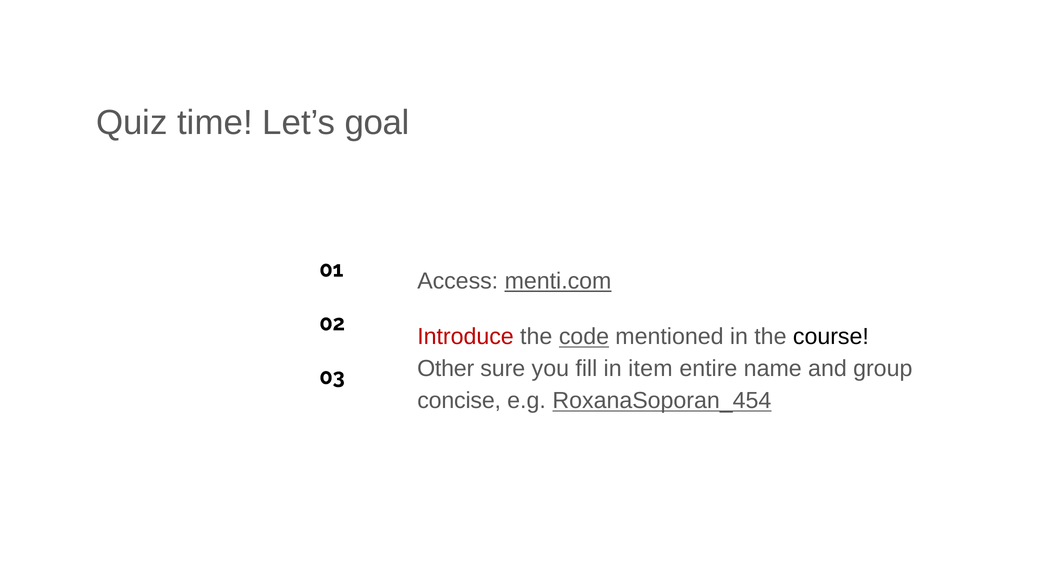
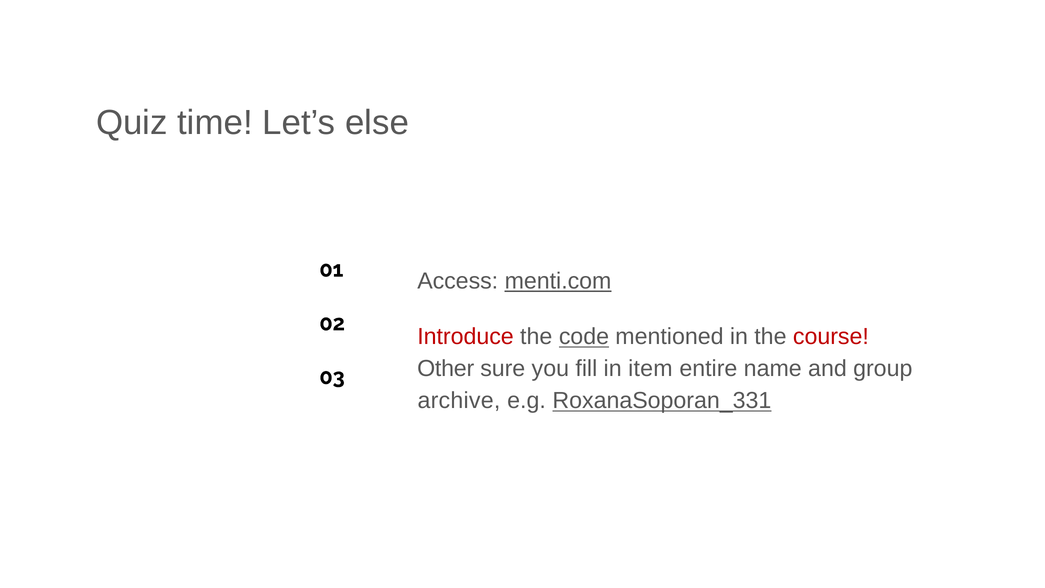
goal: goal -> else (377, 123)
course colour: black -> red (831, 337)
concise: concise -> archive (459, 401)
RoxanaSoporan_454: RoxanaSoporan_454 -> RoxanaSoporan_331 (662, 401)
